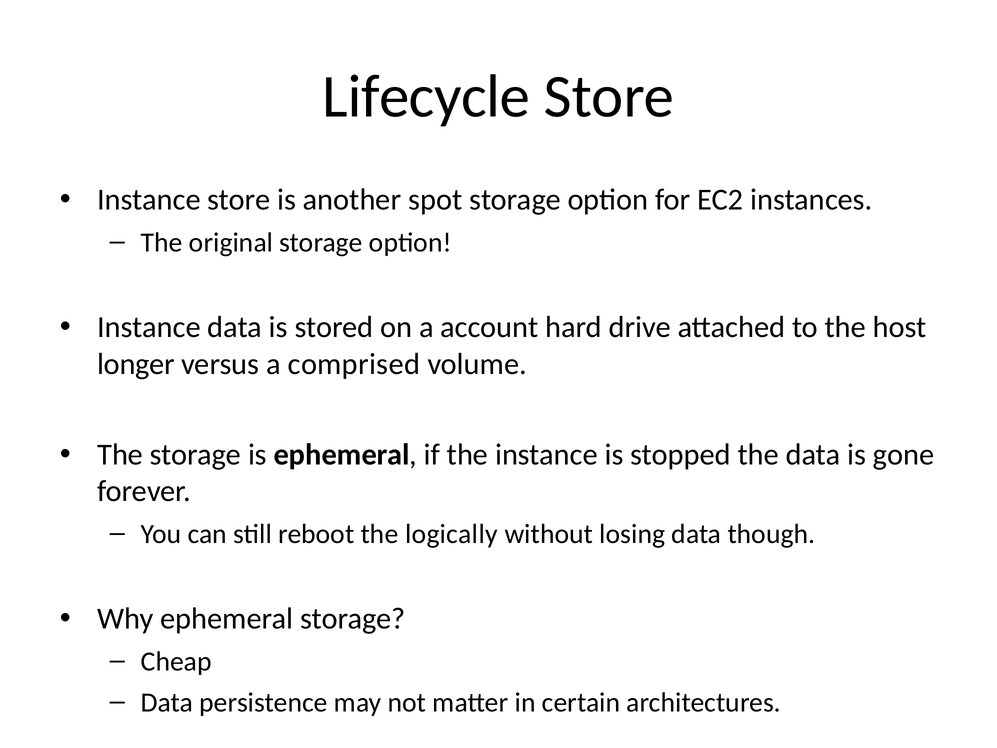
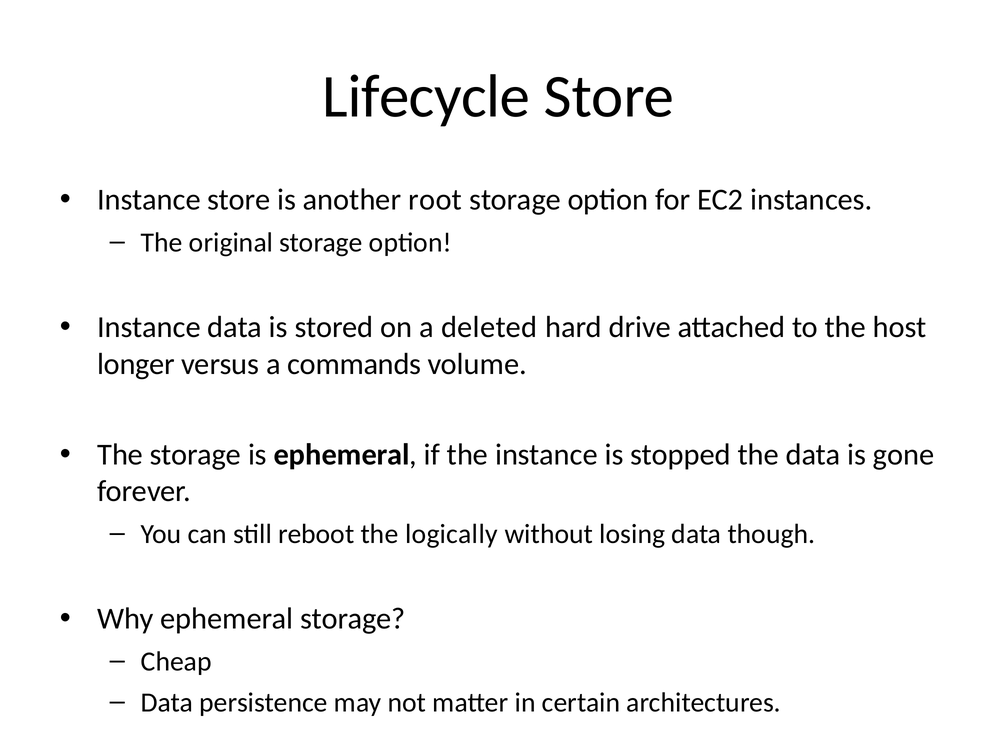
spot: spot -> root (435, 200)
account: account -> deleted (489, 327)
comprised: comprised -> commands (354, 364)
